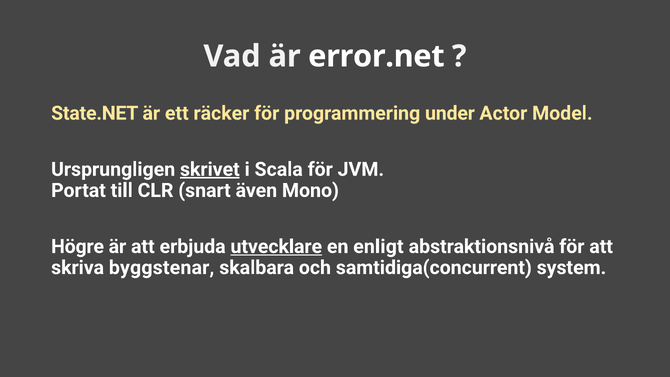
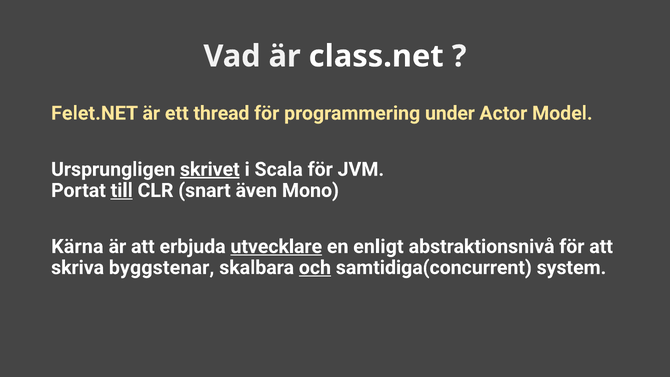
error.net: error.net -> class.net (376, 56)
State.NET: State.NET -> Felet.NET (95, 113)
räcker: räcker -> thread (221, 113)
till underline: none -> present (122, 190)
Högre: Högre -> Kärna (77, 246)
och underline: none -> present (315, 268)
